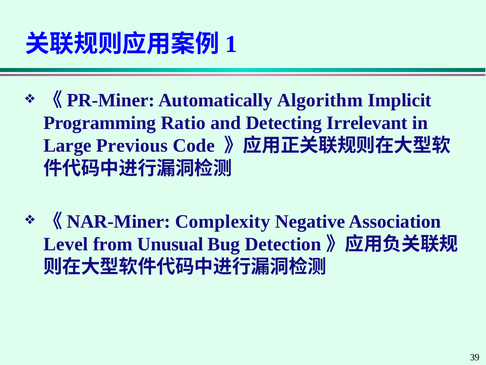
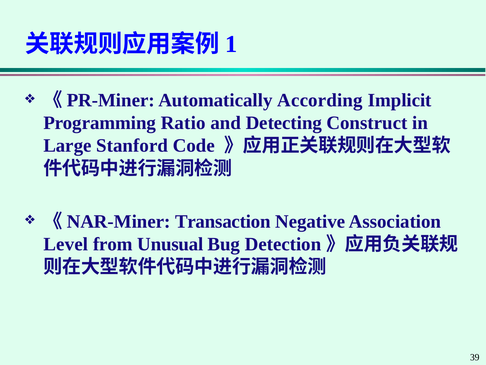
Algorithm: Algorithm -> According (320, 100)
Irrelevant: Irrelevant -> Construct (367, 123)
Previous: Previous -> Stanford (132, 146)
Complexity: Complexity -> Transaction (223, 221)
